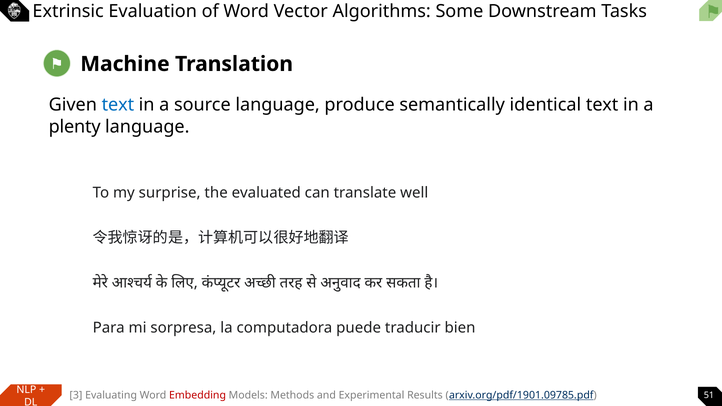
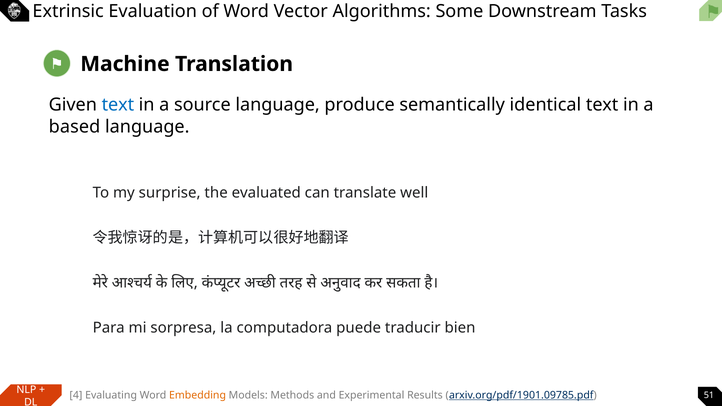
plenty: plenty -> based (74, 127)
3: 3 -> 4 (76, 395)
Embedding colour: red -> orange (198, 395)
